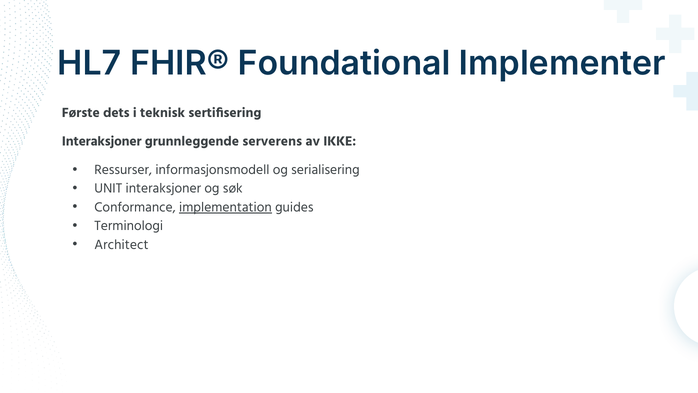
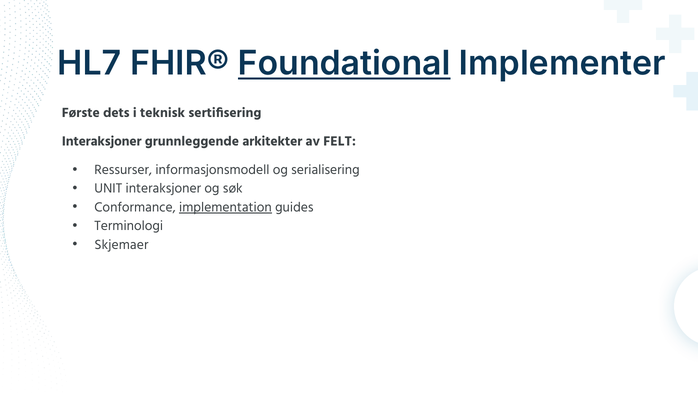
Foundational underline: none -> present (344, 64)
serverens: serverens -> arkitekter (272, 141)
IKKE: IKKE -> FELT (340, 141)
Architect: Architect -> Skjemaer (121, 244)
